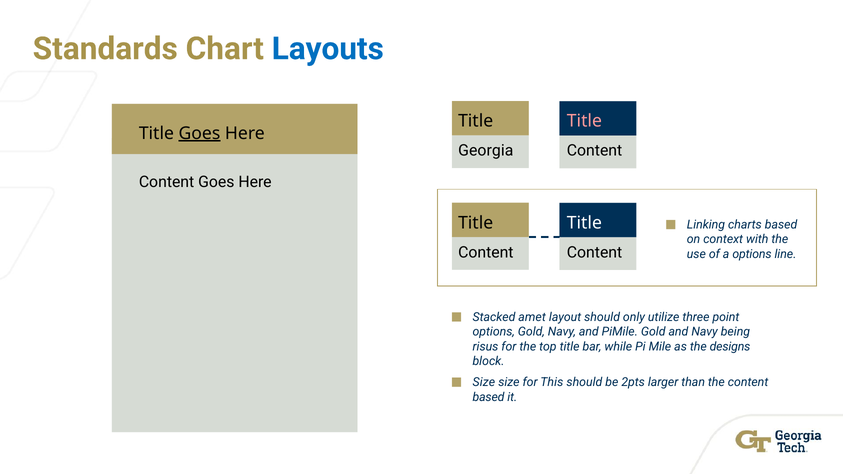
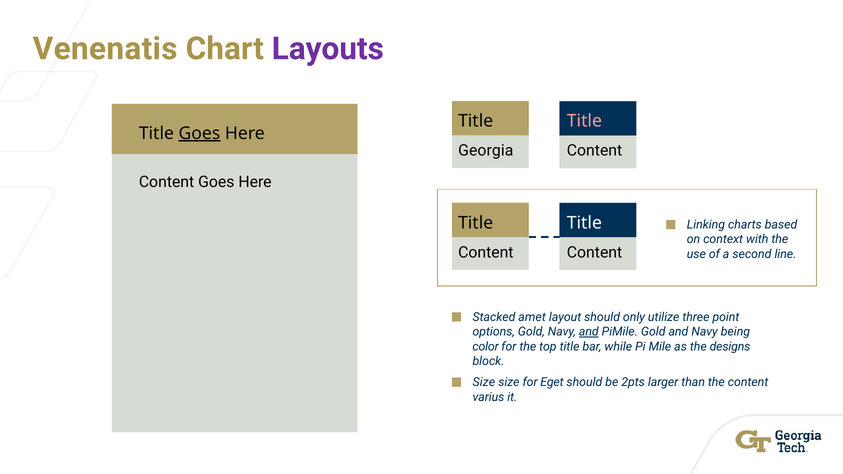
Standards: Standards -> Venenatis (105, 49)
Layouts colour: blue -> purple (328, 49)
a options: options -> second (752, 254)
and underline: none -> present (589, 332)
risus: risus -> color (486, 347)
This: This -> Eget (552, 382)
based: based -> varius (488, 397)
